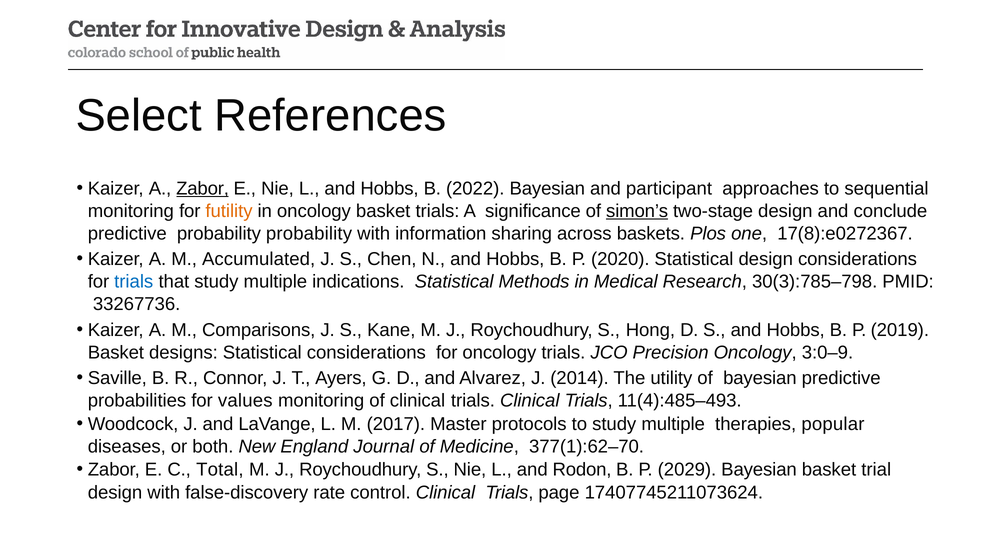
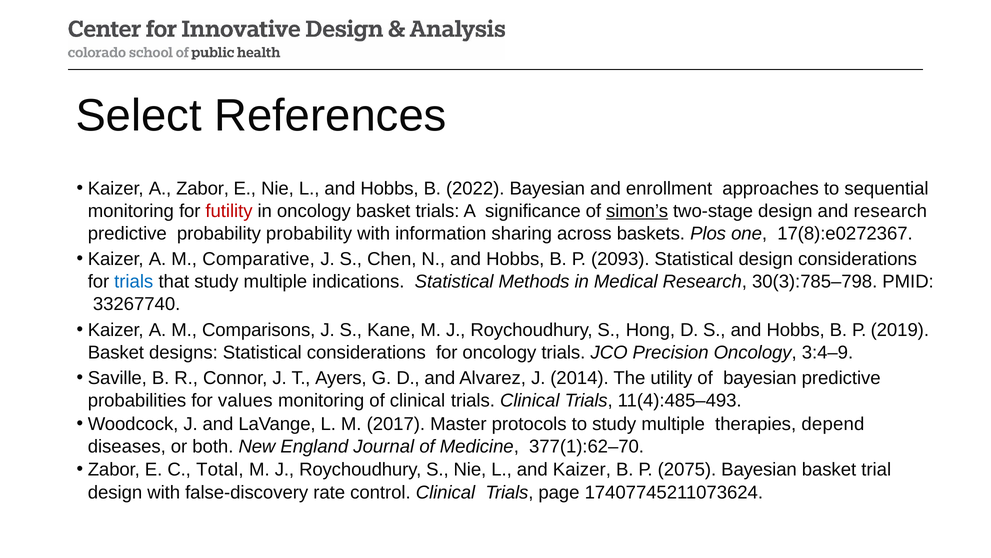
Zabor underline: present -> none (203, 188)
participant: participant -> enrollment (669, 188)
futility colour: orange -> red (229, 211)
and conclude: conclude -> research (890, 211)
Accumulated: Accumulated -> Comparative (259, 259)
2020: 2020 -> 2093 (620, 259)
33267736: 33267736 -> 33267740 (137, 304)
3:0–9: 3:0–9 -> 3:4–9 (827, 352)
popular: popular -> depend (833, 424)
and Rodon: Rodon -> Kaizer (582, 469)
2029: 2029 -> 2075 (687, 469)
